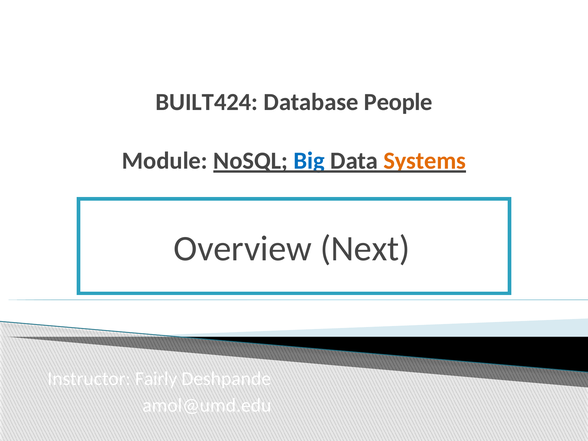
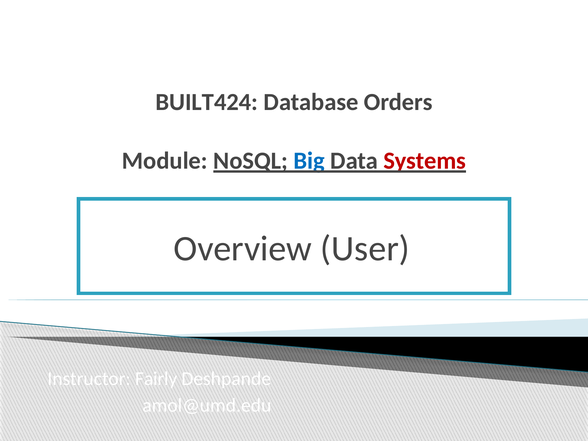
People: People -> Orders (398, 102)
Systems colour: orange -> red (425, 161)
Next: Next -> User (365, 249)
